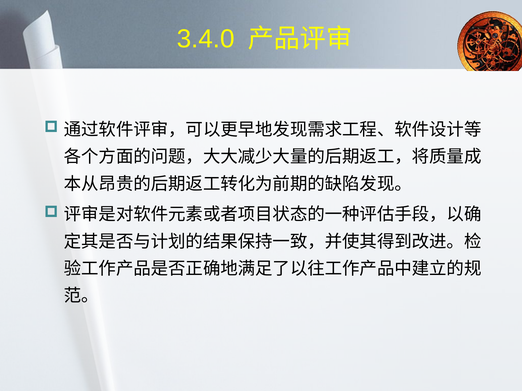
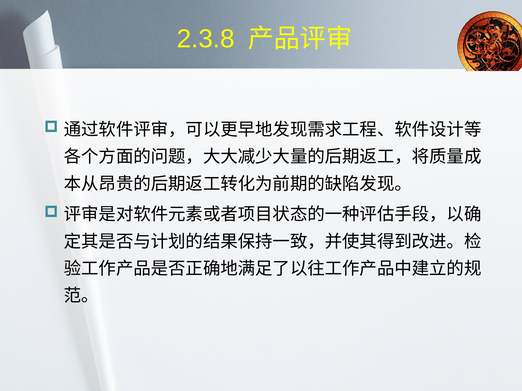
3.4.0: 3.4.0 -> 2.3.8 (206, 39)
